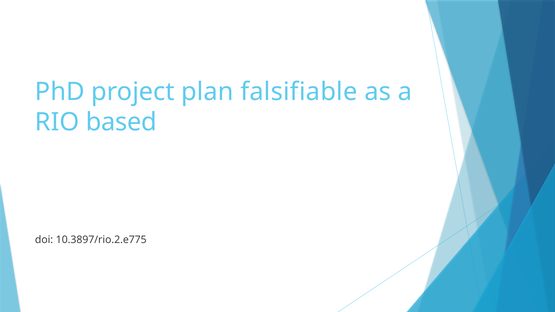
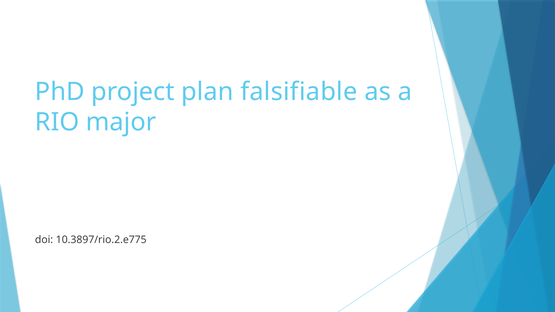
based: based -> major (121, 122)
